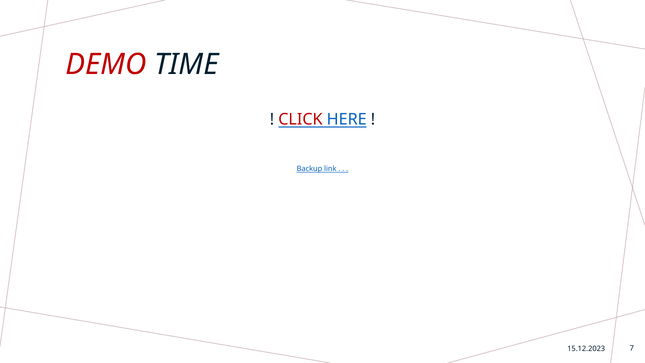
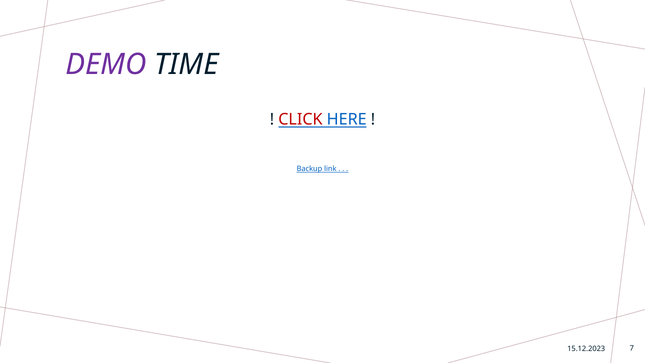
DEMO colour: red -> purple (106, 65)
